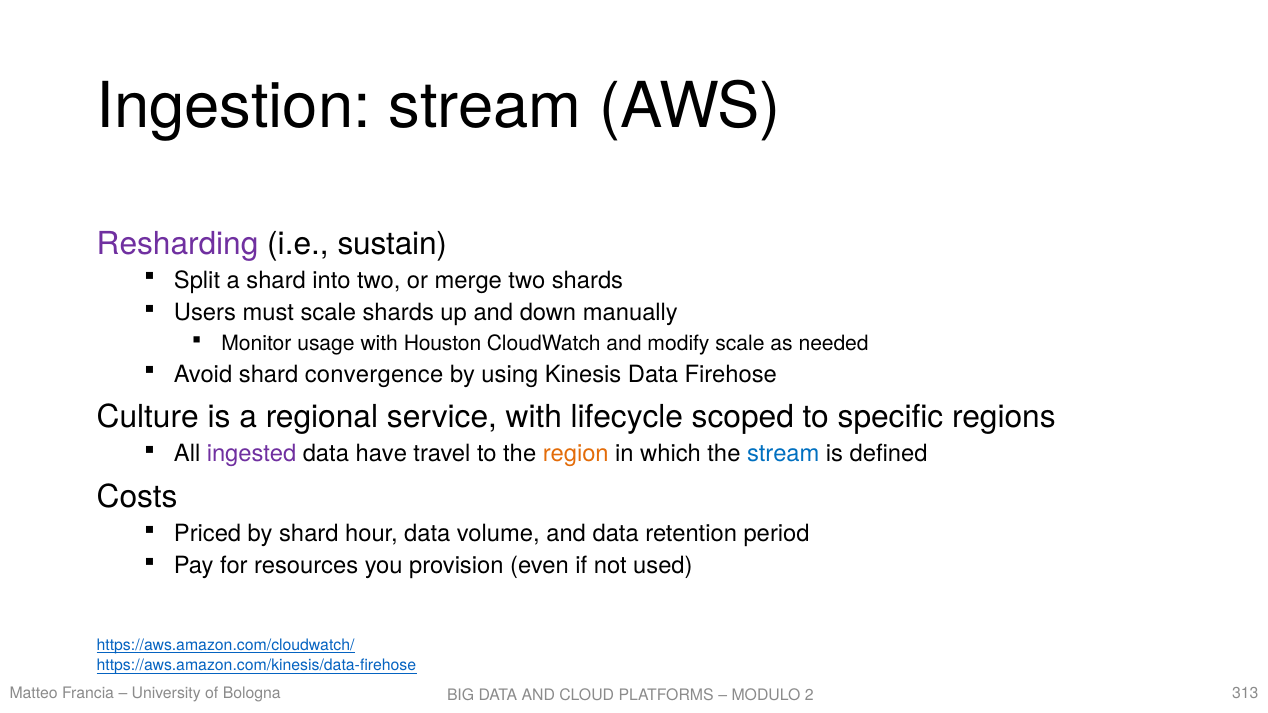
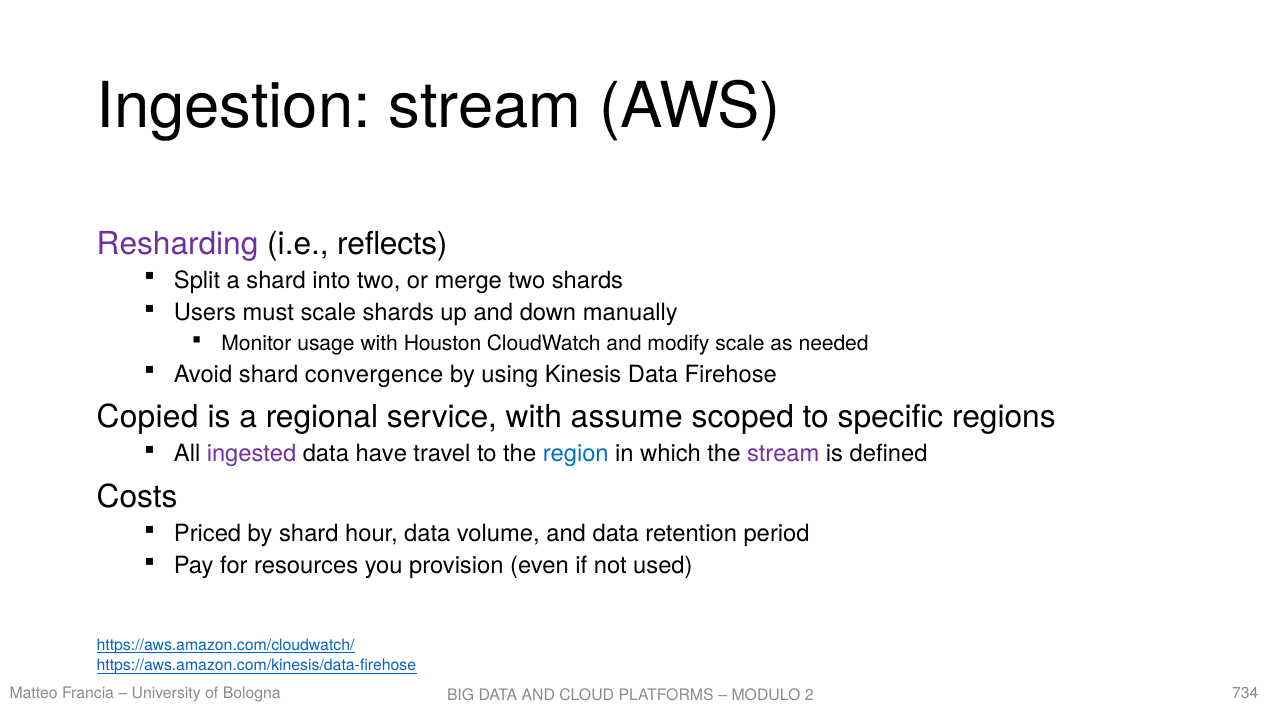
sustain: sustain -> reflects (392, 244)
Culture: Culture -> Copied (148, 418)
lifecycle: lifecycle -> assume (627, 418)
region colour: orange -> blue (576, 454)
stream colour: blue -> purple (783, 454)
313: 313 -> 734 (1245, 694)
